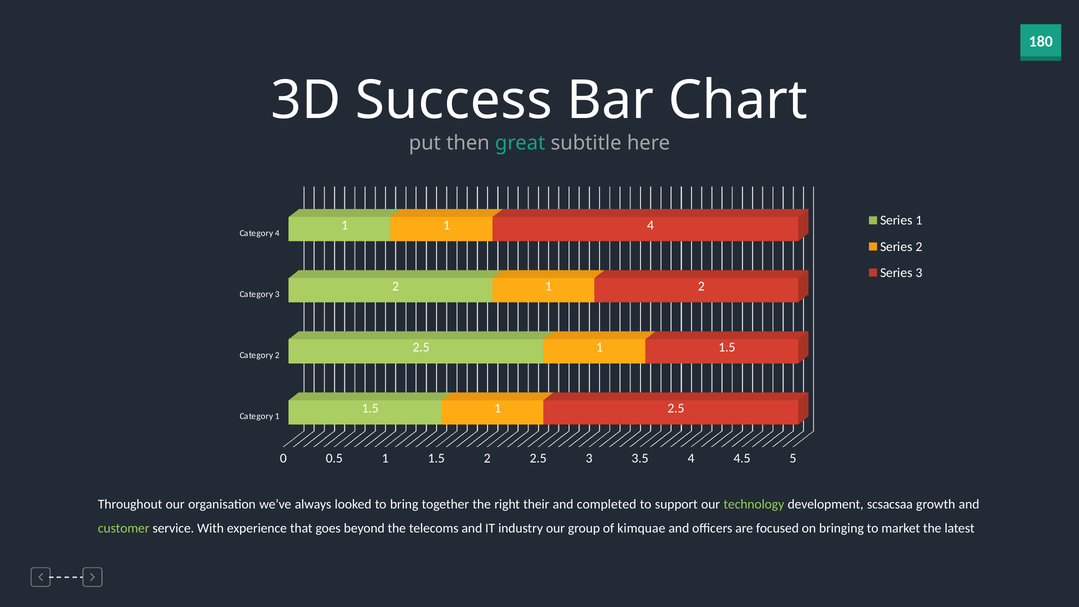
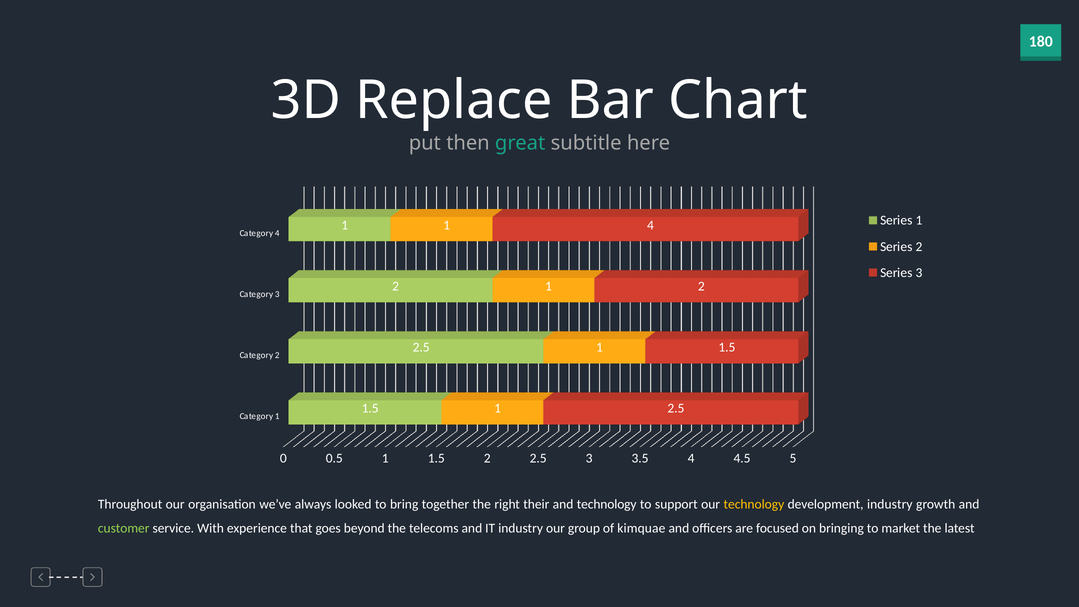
Success: Success -> Replace (454, 100)
and completed: completed -> technology (607, 504)
technology colour: light green -> yellow (754, 504)
development scsacsaa: scsacsaa -> industry (890, 504)
